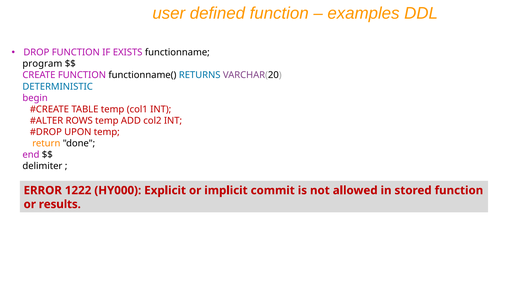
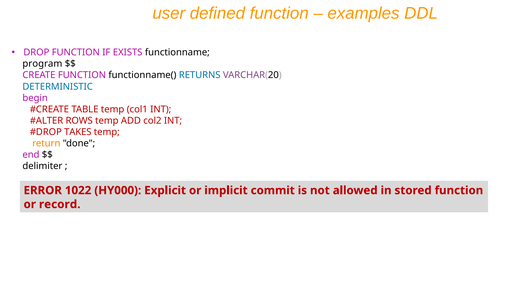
UPON: UPON -> TAKES (78, 132)
1222: 1222 -> 1022 (78, 190)
results: results -> record (60, 204)
